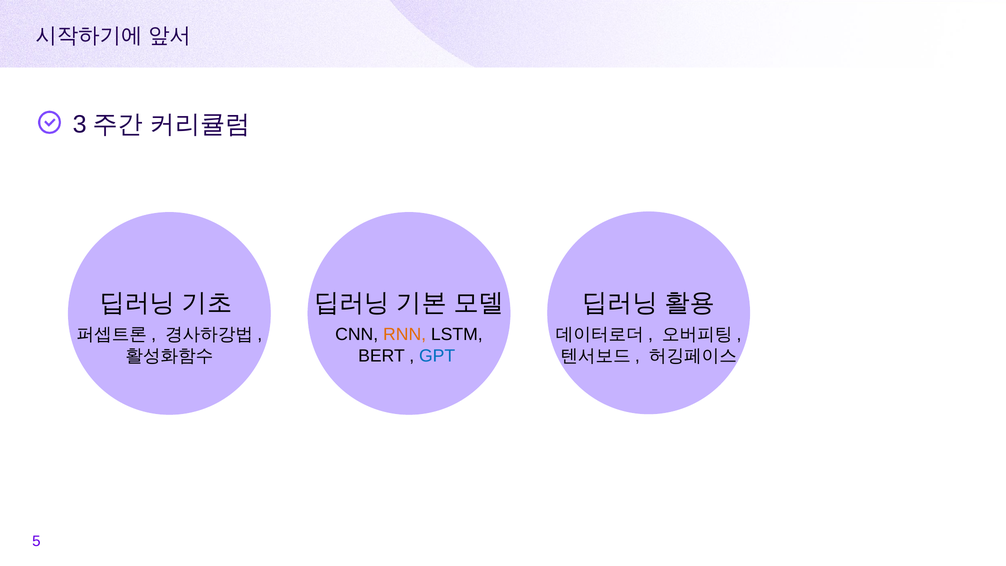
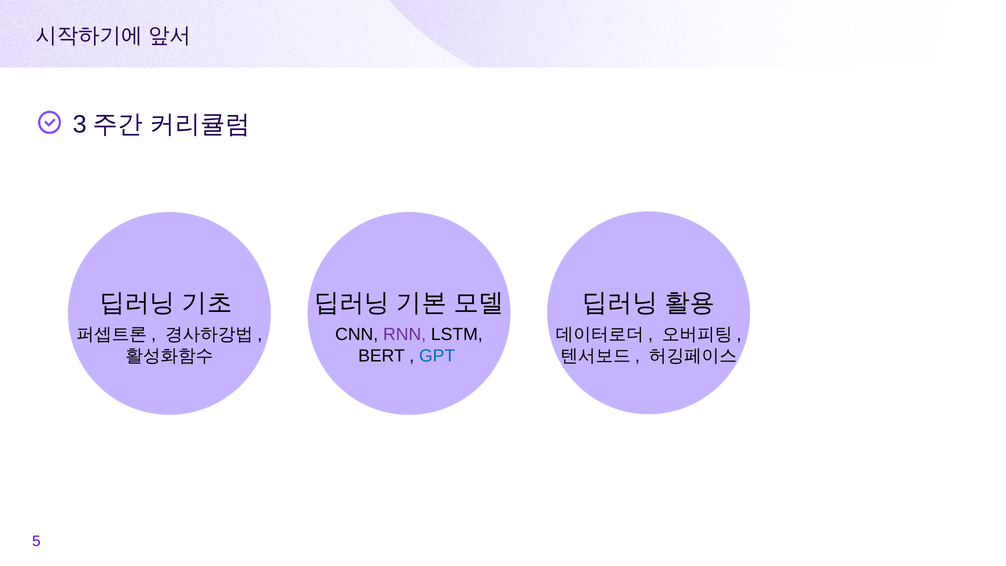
RNN colour: orange -> purple (405, 335)
